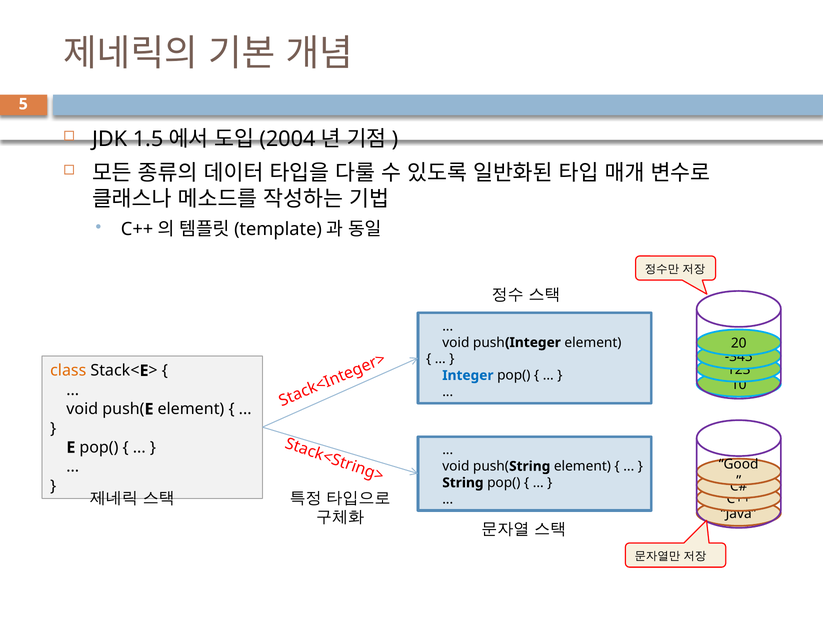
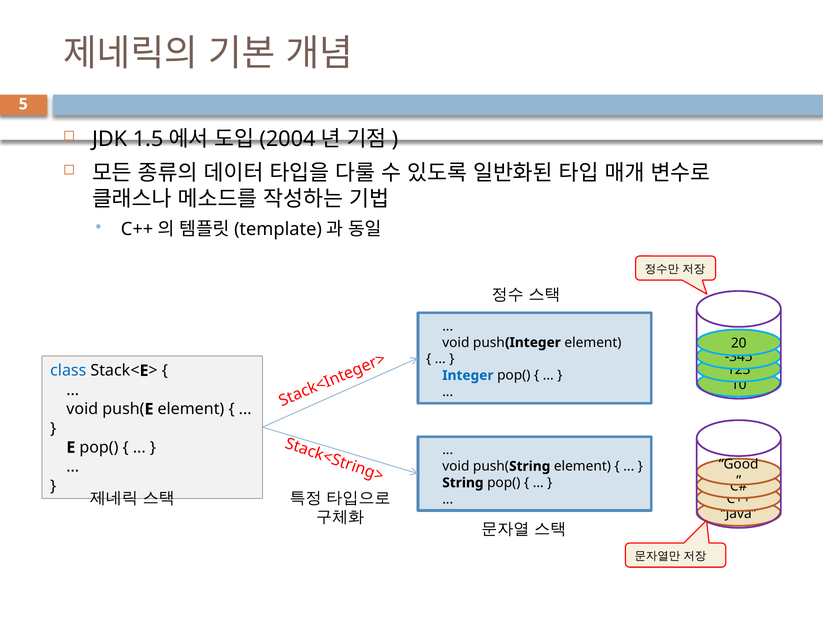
class colour: orange -> blue (68, 371)
